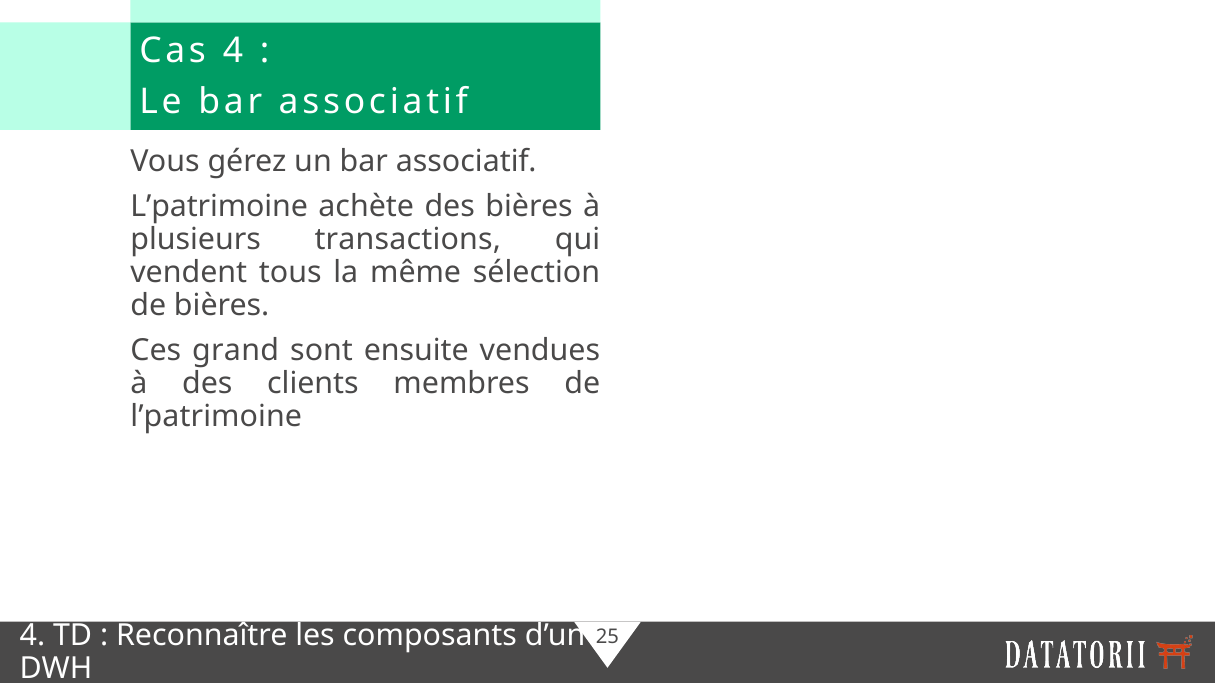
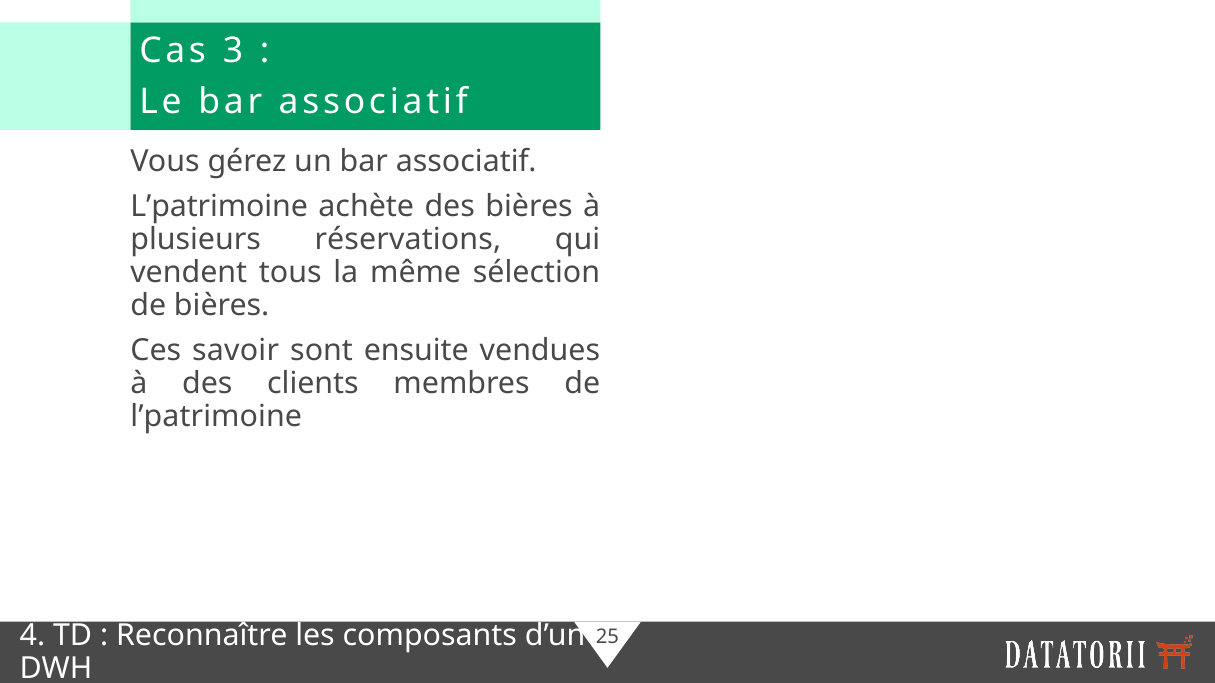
Cas 4: 4 -> 3 (233, 51)
transactions: transactions -> réservations (408, 240)
grand: grand -> savoir (236, 351)
